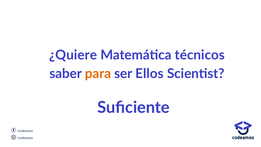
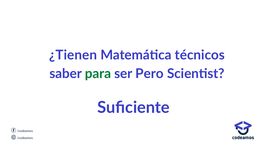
¿Quiere: ¿Quiere -> ¿Tienen (73, 55)
para colour: orange -> green (98, 73)
Ellos: Ellos -> Pero (149, 73)
